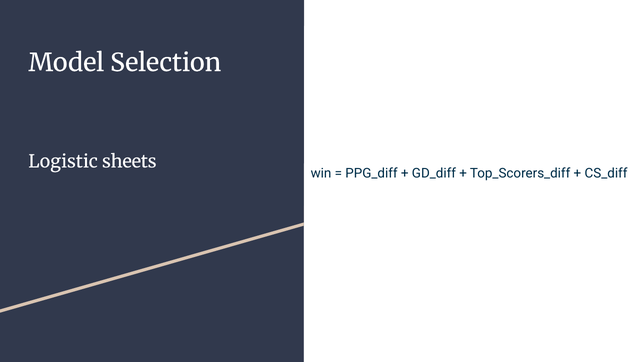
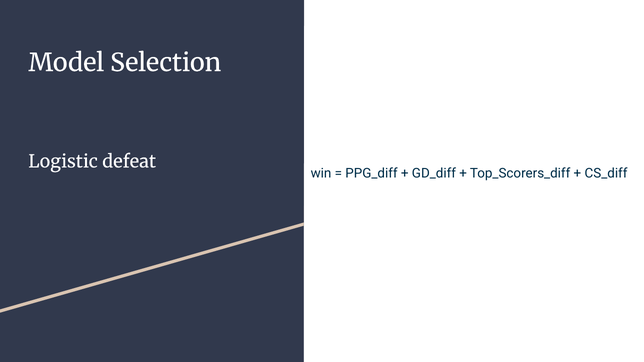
sheets: sheets -> defeat (129, 162)
